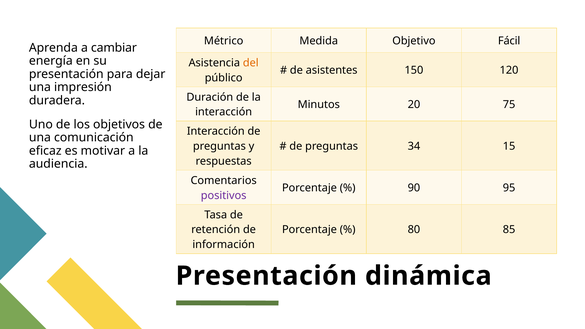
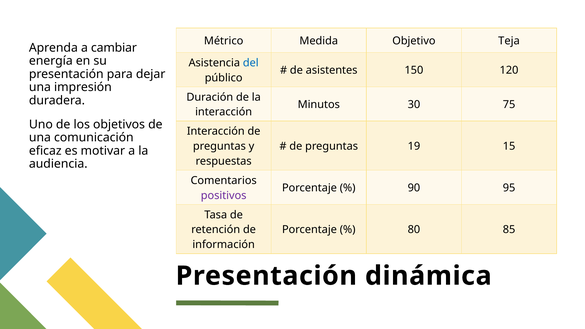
Fácil: Fácil -> Teja (509, 41)
del colour: orange -> blue (251, 63)
20: 20 -> 30 (414, 105)
34: 34 -> 19 (414, 146)
